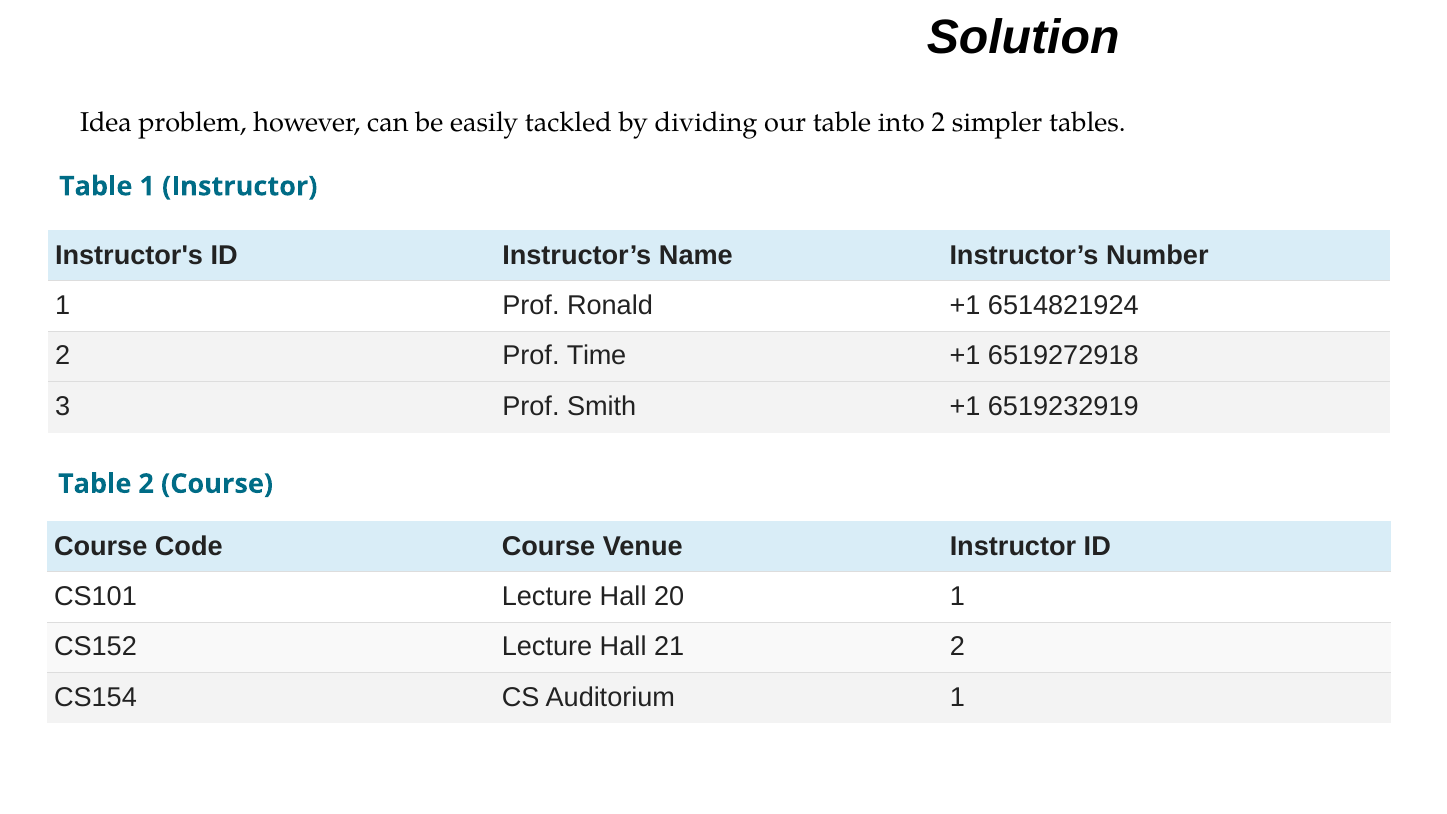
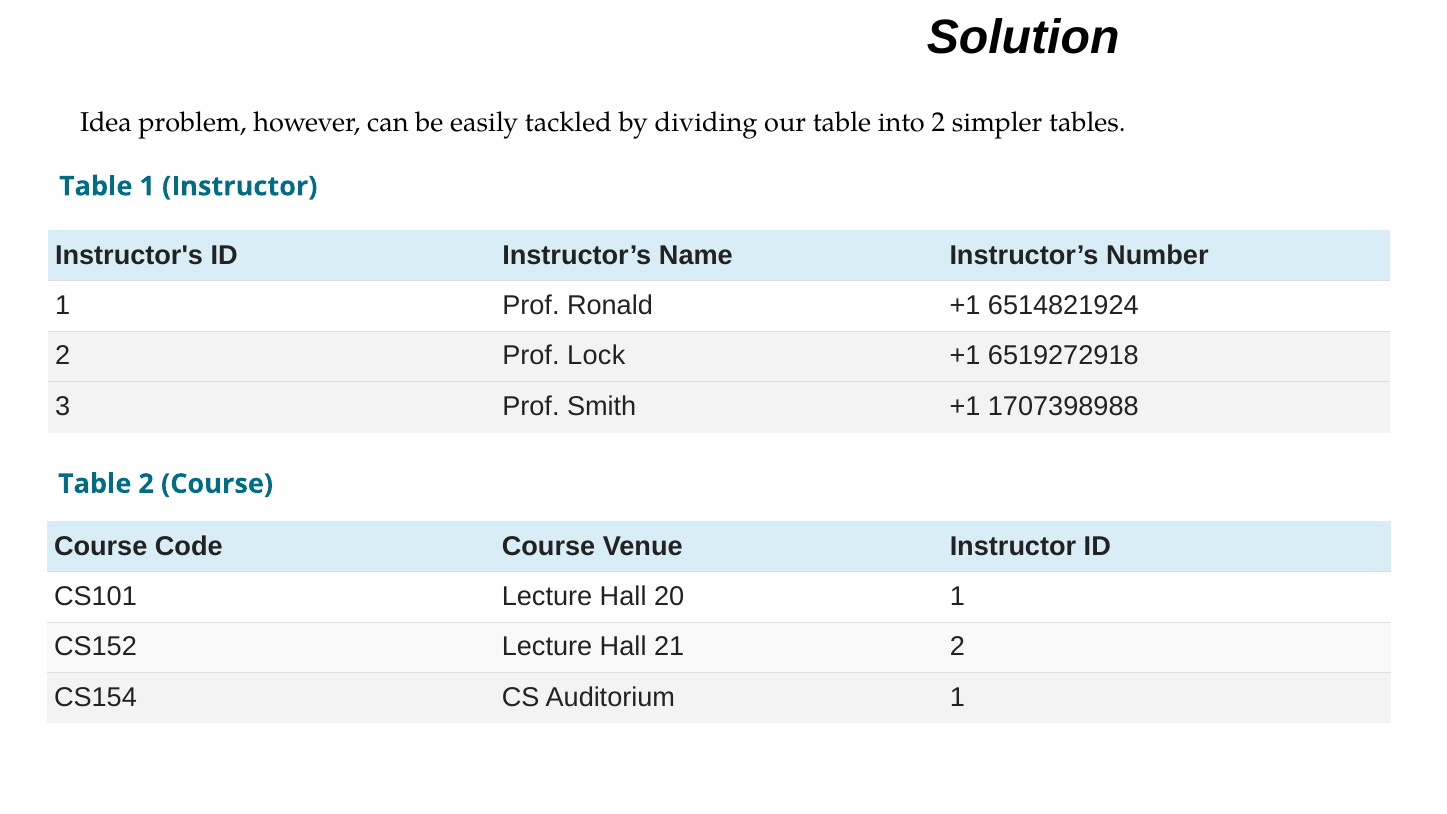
Time: Time -> Lock (596, 356)
6519232919: 6519232919 -> 1707398988 (1063, 407)
